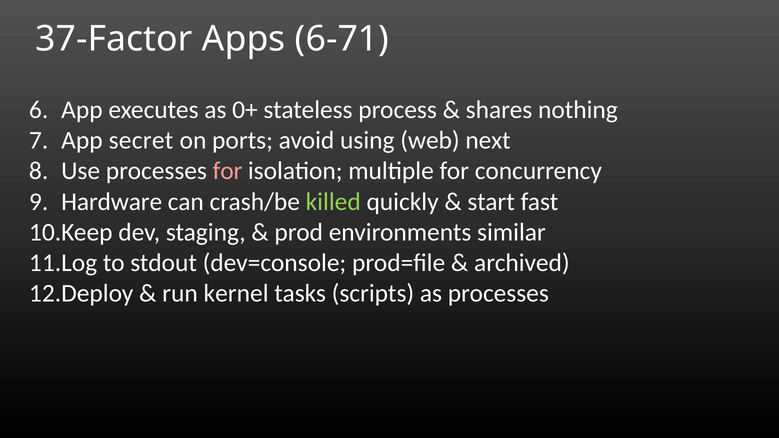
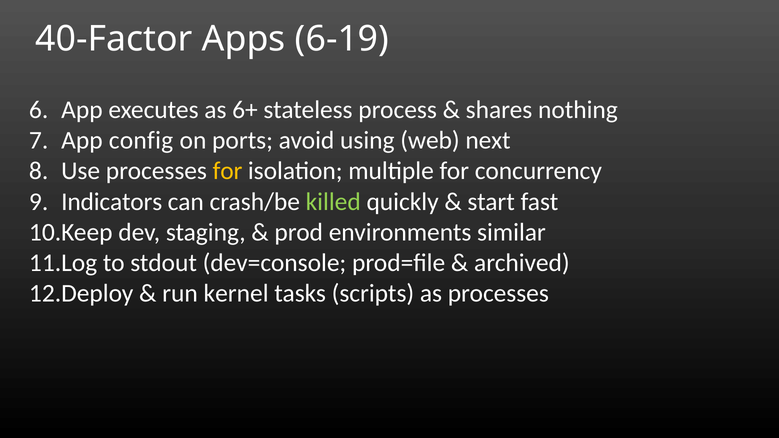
37-Factor: 37-Factor -> 40-Factor (114, 39)
6-71: 6-71 -> 6-19 (342, 39)
0+: 0+ -> 6+ (245, 110)
secret: secret -> config (141, 141)
for colour: pink -> yellow (228, 171)
Hardware: Hardware -> Indicators (112, 202)
